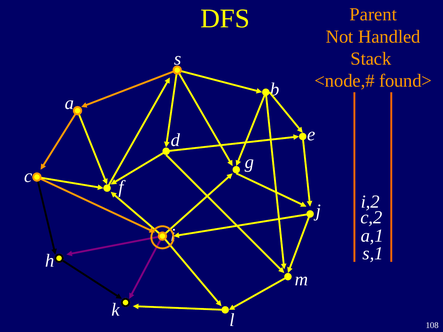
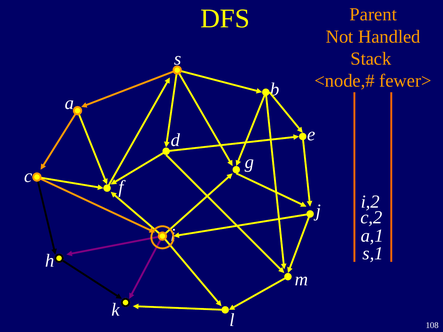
found>: found> -> fewer> (405, 81)
